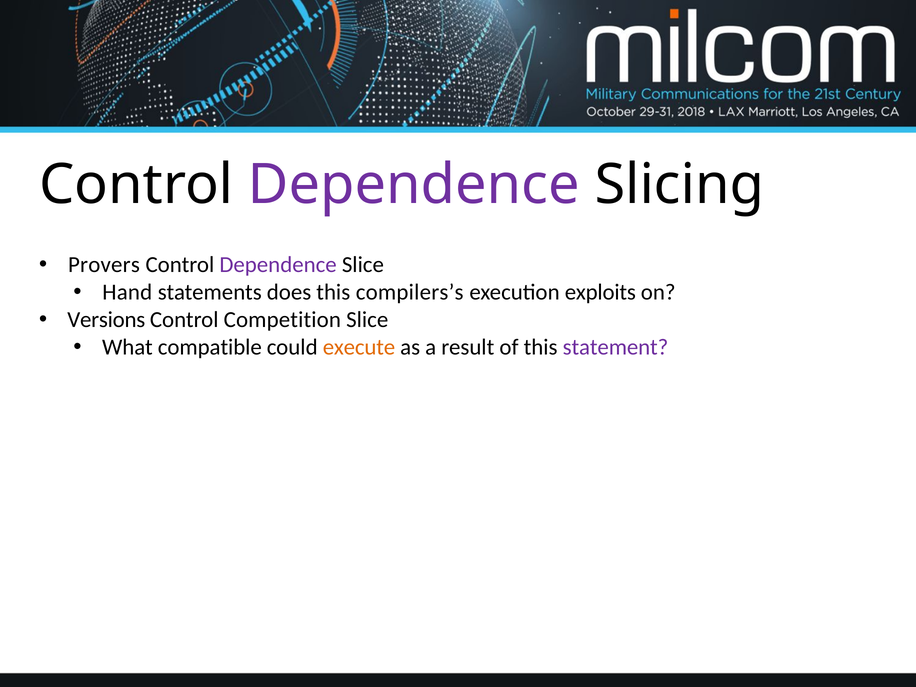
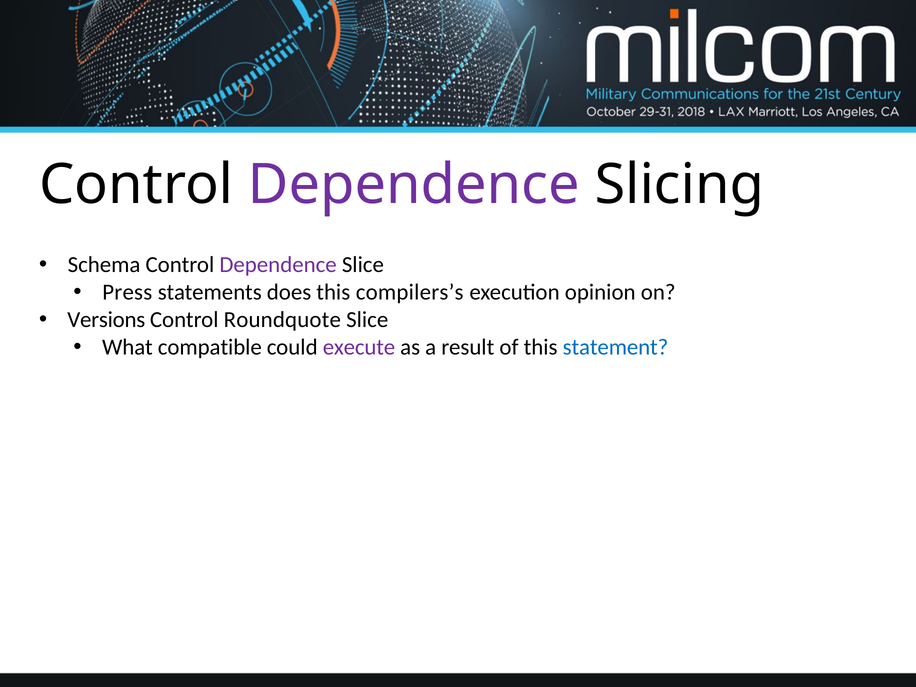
Provers: Provers -> Schema (104, 265)
Hand: Hand -> Press (127, 292)
exploits: exploits -> opinion (600, 292)
Competition: Competition -> Roundquote (282, 320)
execute colour: orange -> purple (359, 347)
statement colour: purple -> blue (615, 347)
